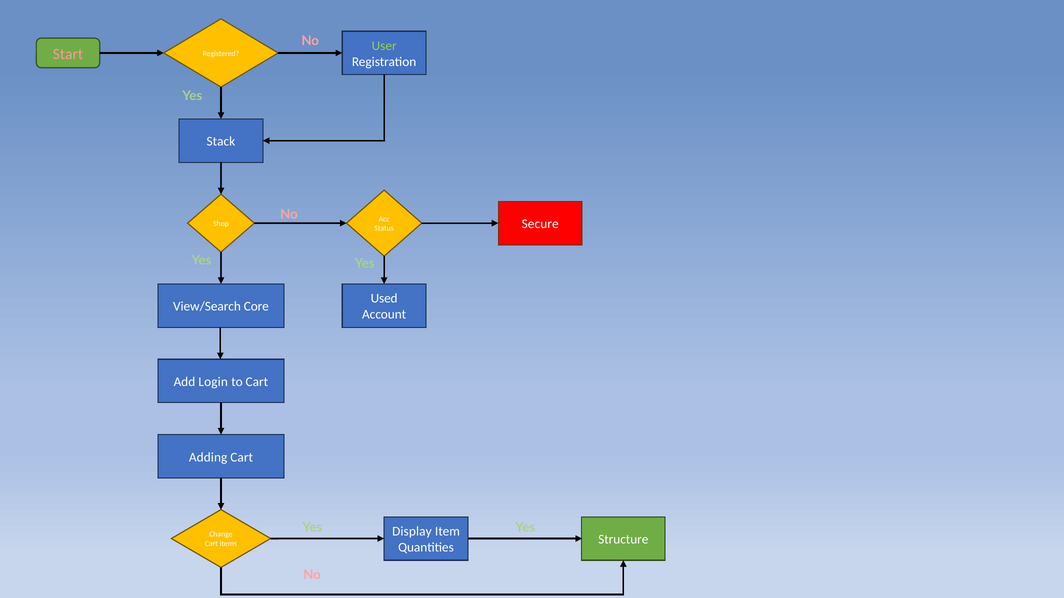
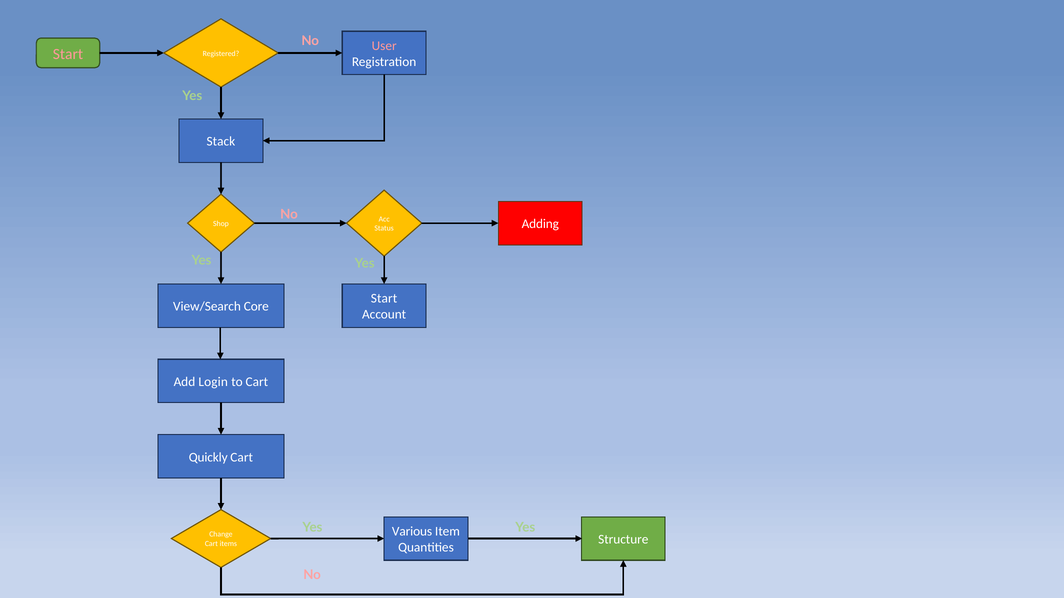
User colour: light green -> pink (384, 46)
Secure: Secure -> Adding (540, 224)
Used: Used -> Start (384, 299)
Adding: Adding -> Quickly (208, 458)
Display: Display -> Various (412, 532)
